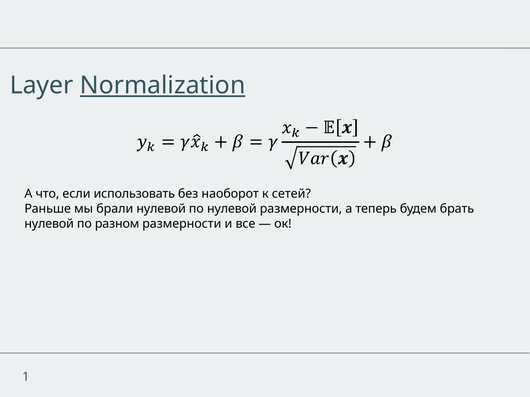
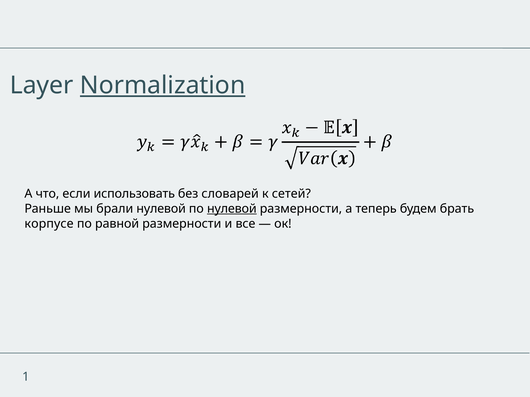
наоборот: наоборот -> словарей (230, 194)
нулевой underline: none -> present (232, 209)
нулевой: нулевой -> корпусе (49, 224)
разном: разном -> равной (117, 224)
